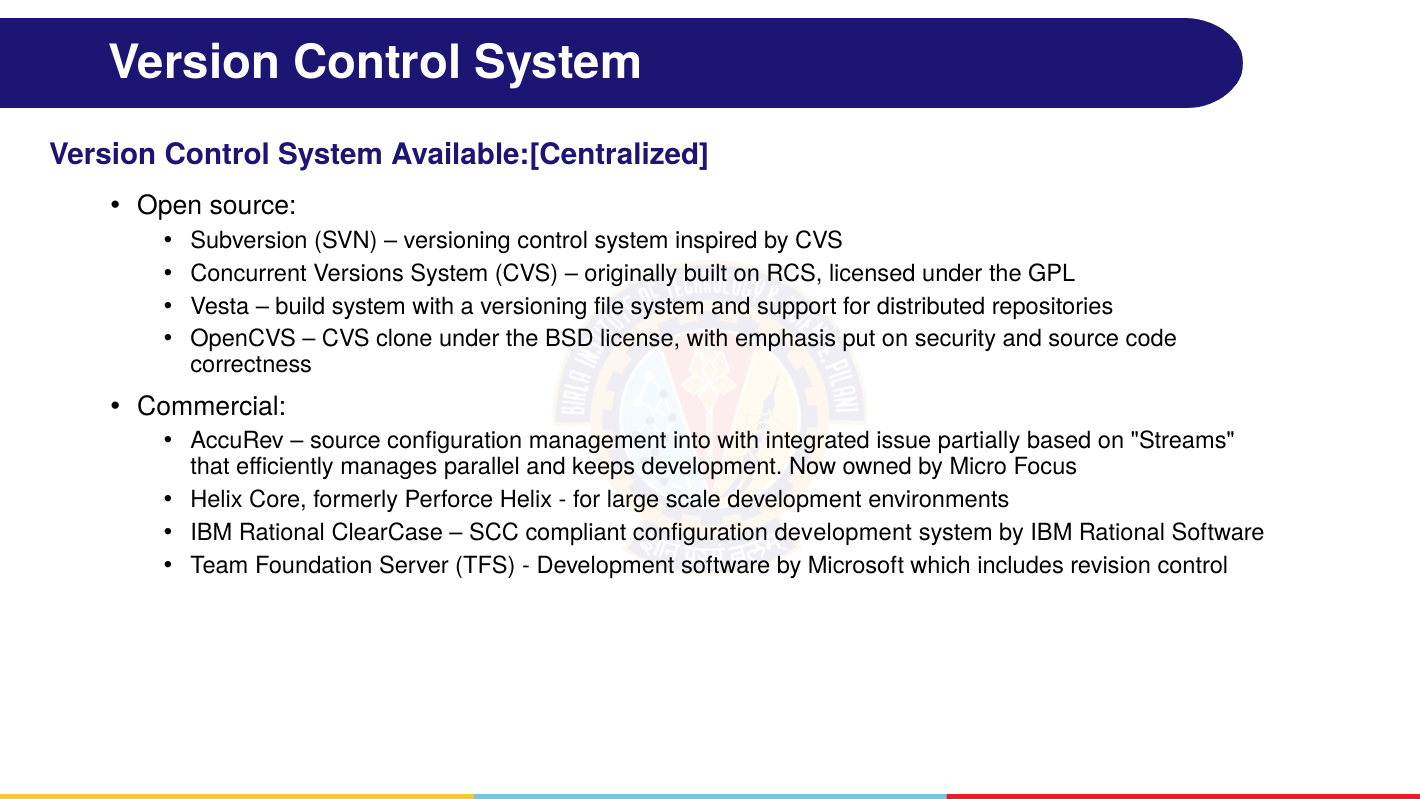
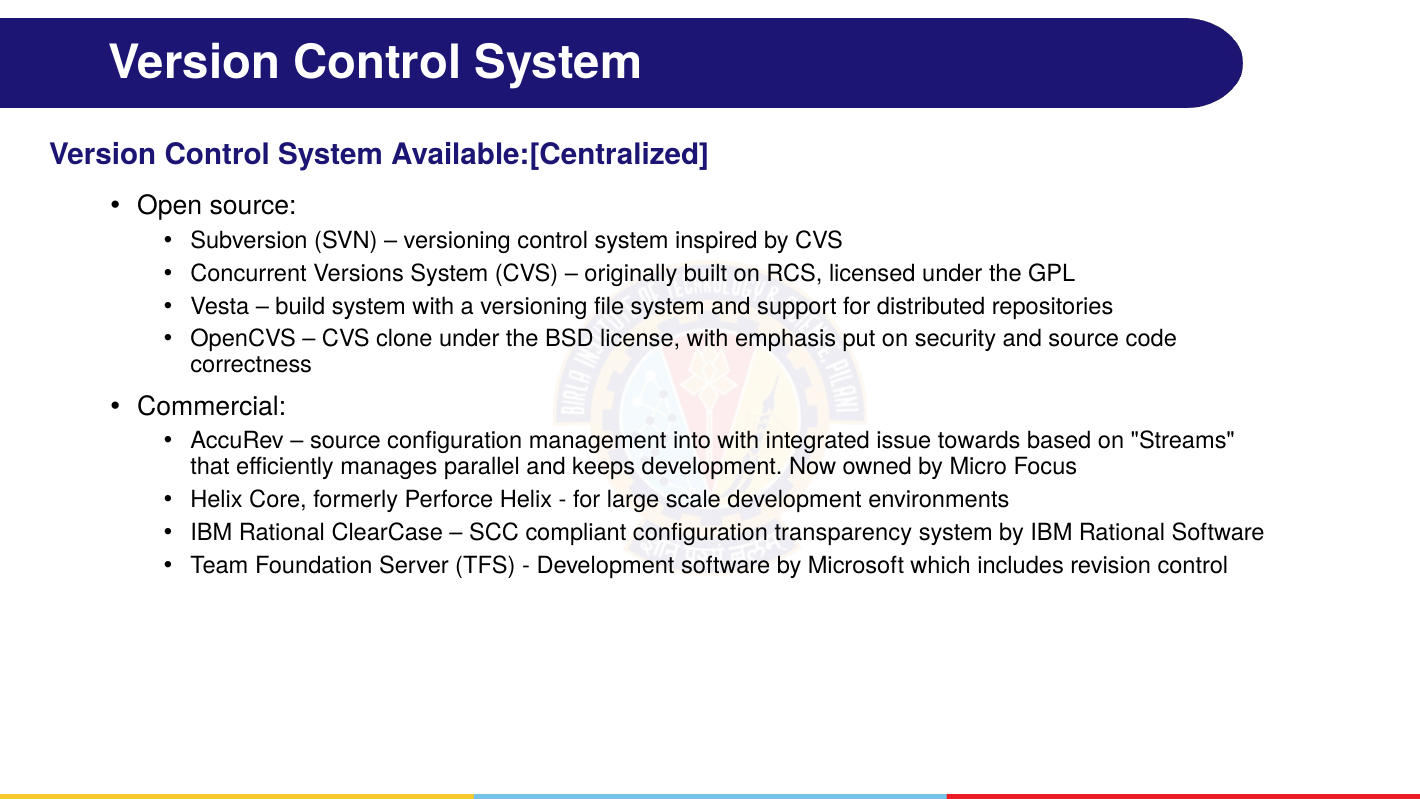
partially: partially -> towards (979, 441)
configuration development: development -> transparency (843, 532)
